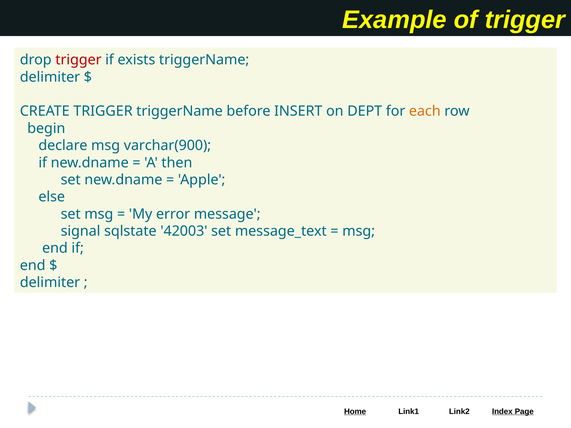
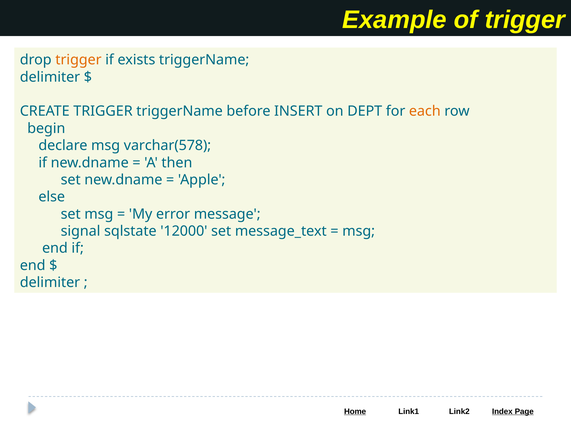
trigger colour: red -> orange (78, 60)
varchar(900: varchar(900 -> varchar(578 (167, 146)
42003: 42003 -> 12000 (184, 231)
